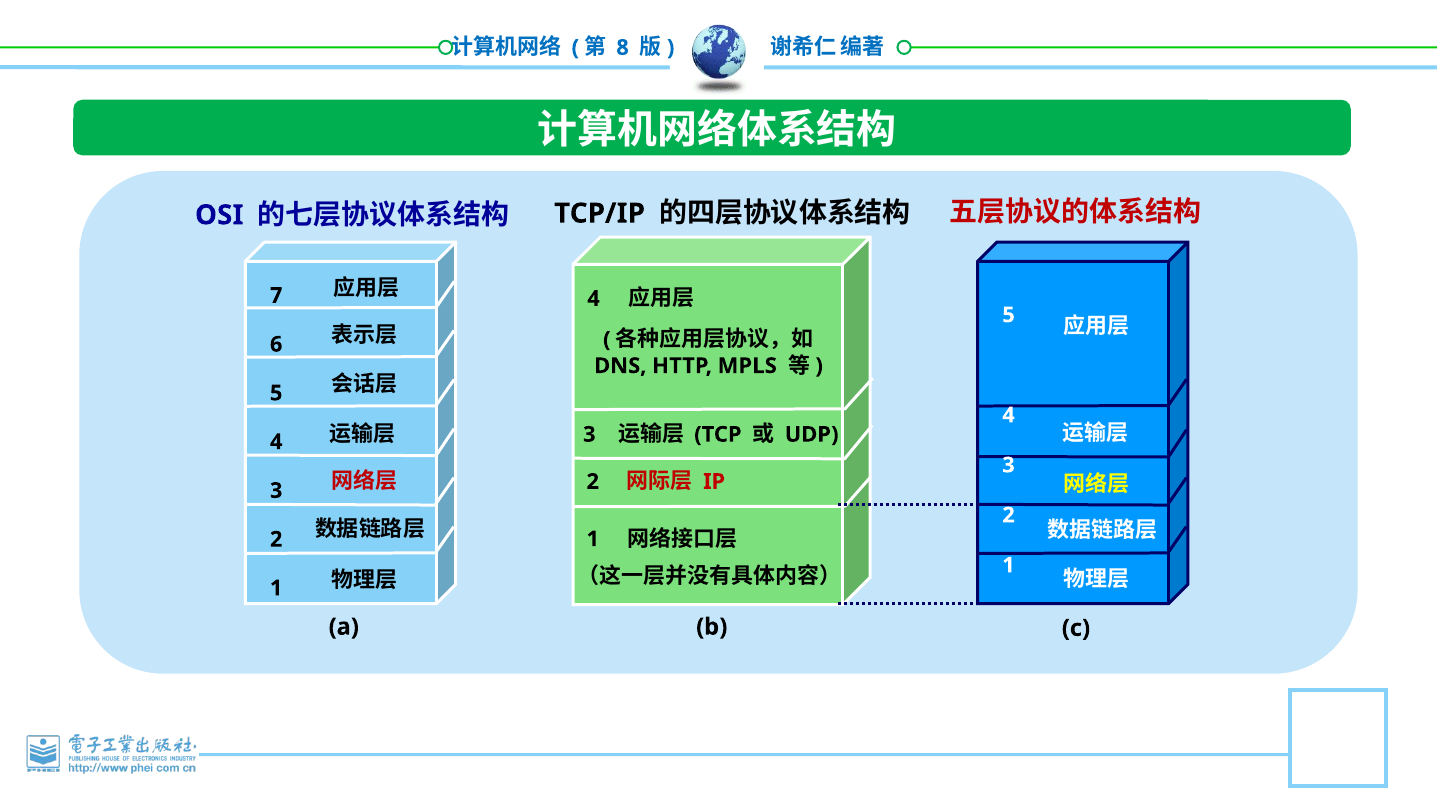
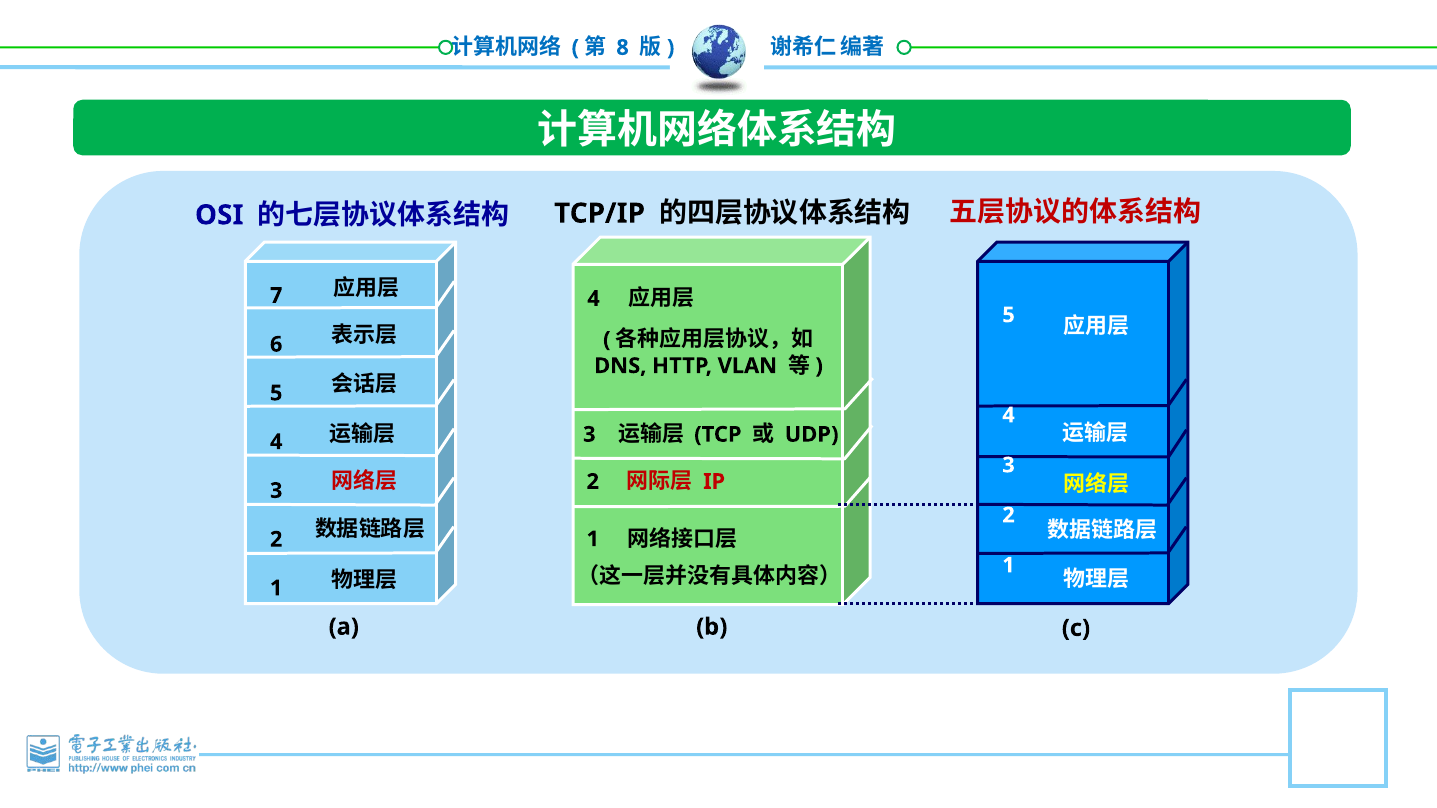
MPLS: MPLS -> VLAN (747, 366)
